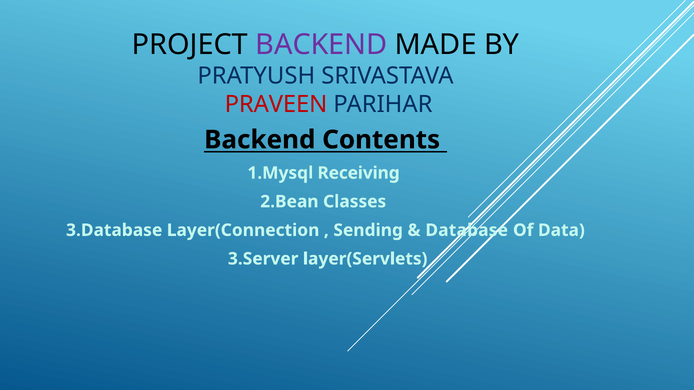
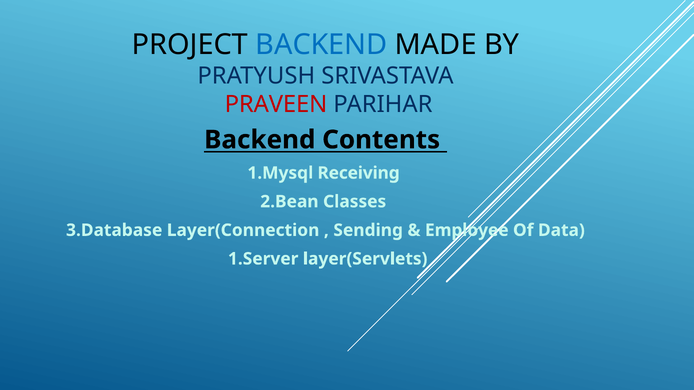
BACKEND colour: purple -> blue (321, 45)
Database: Database -> Employee (467, 230)
3.Server: 3.Server -> 1.Server (263, 259)
